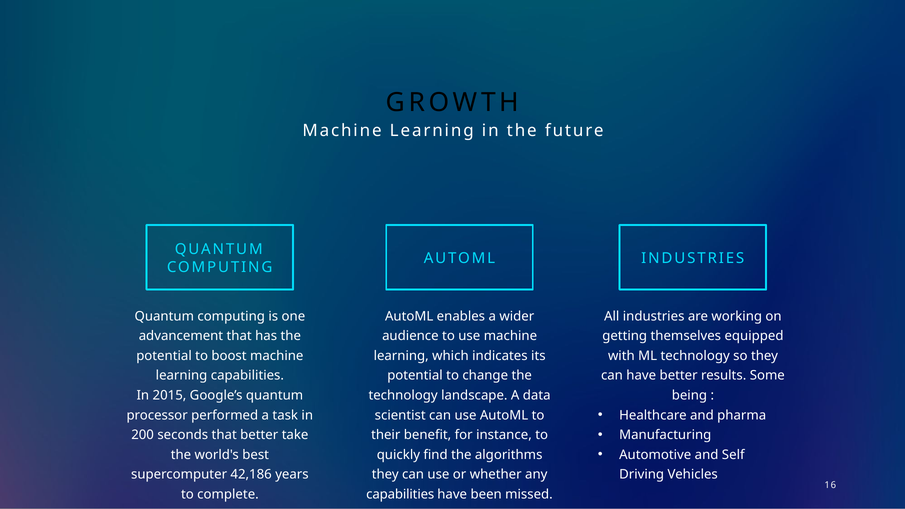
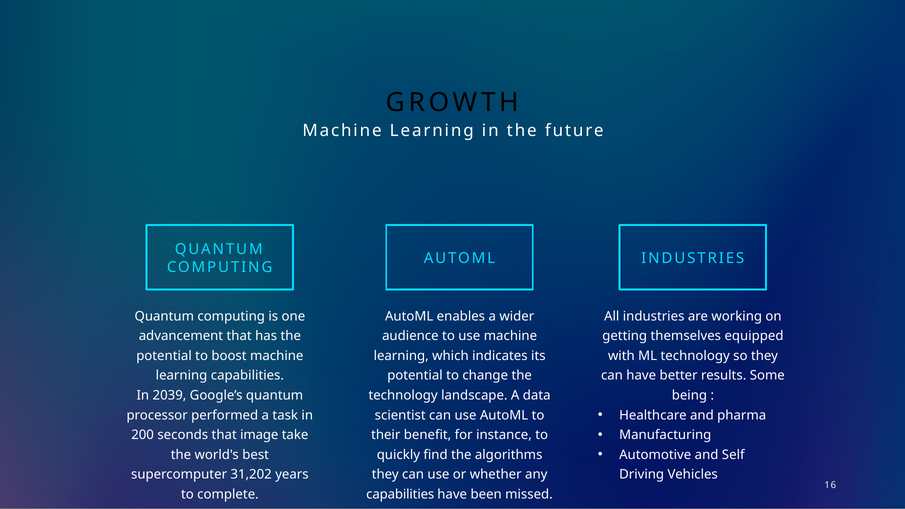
2015: 2015 -> 2039 (169, 395)
that better: better -> image (259, 435)
42,186: 42,186 -> 31,202 (251, 475)
